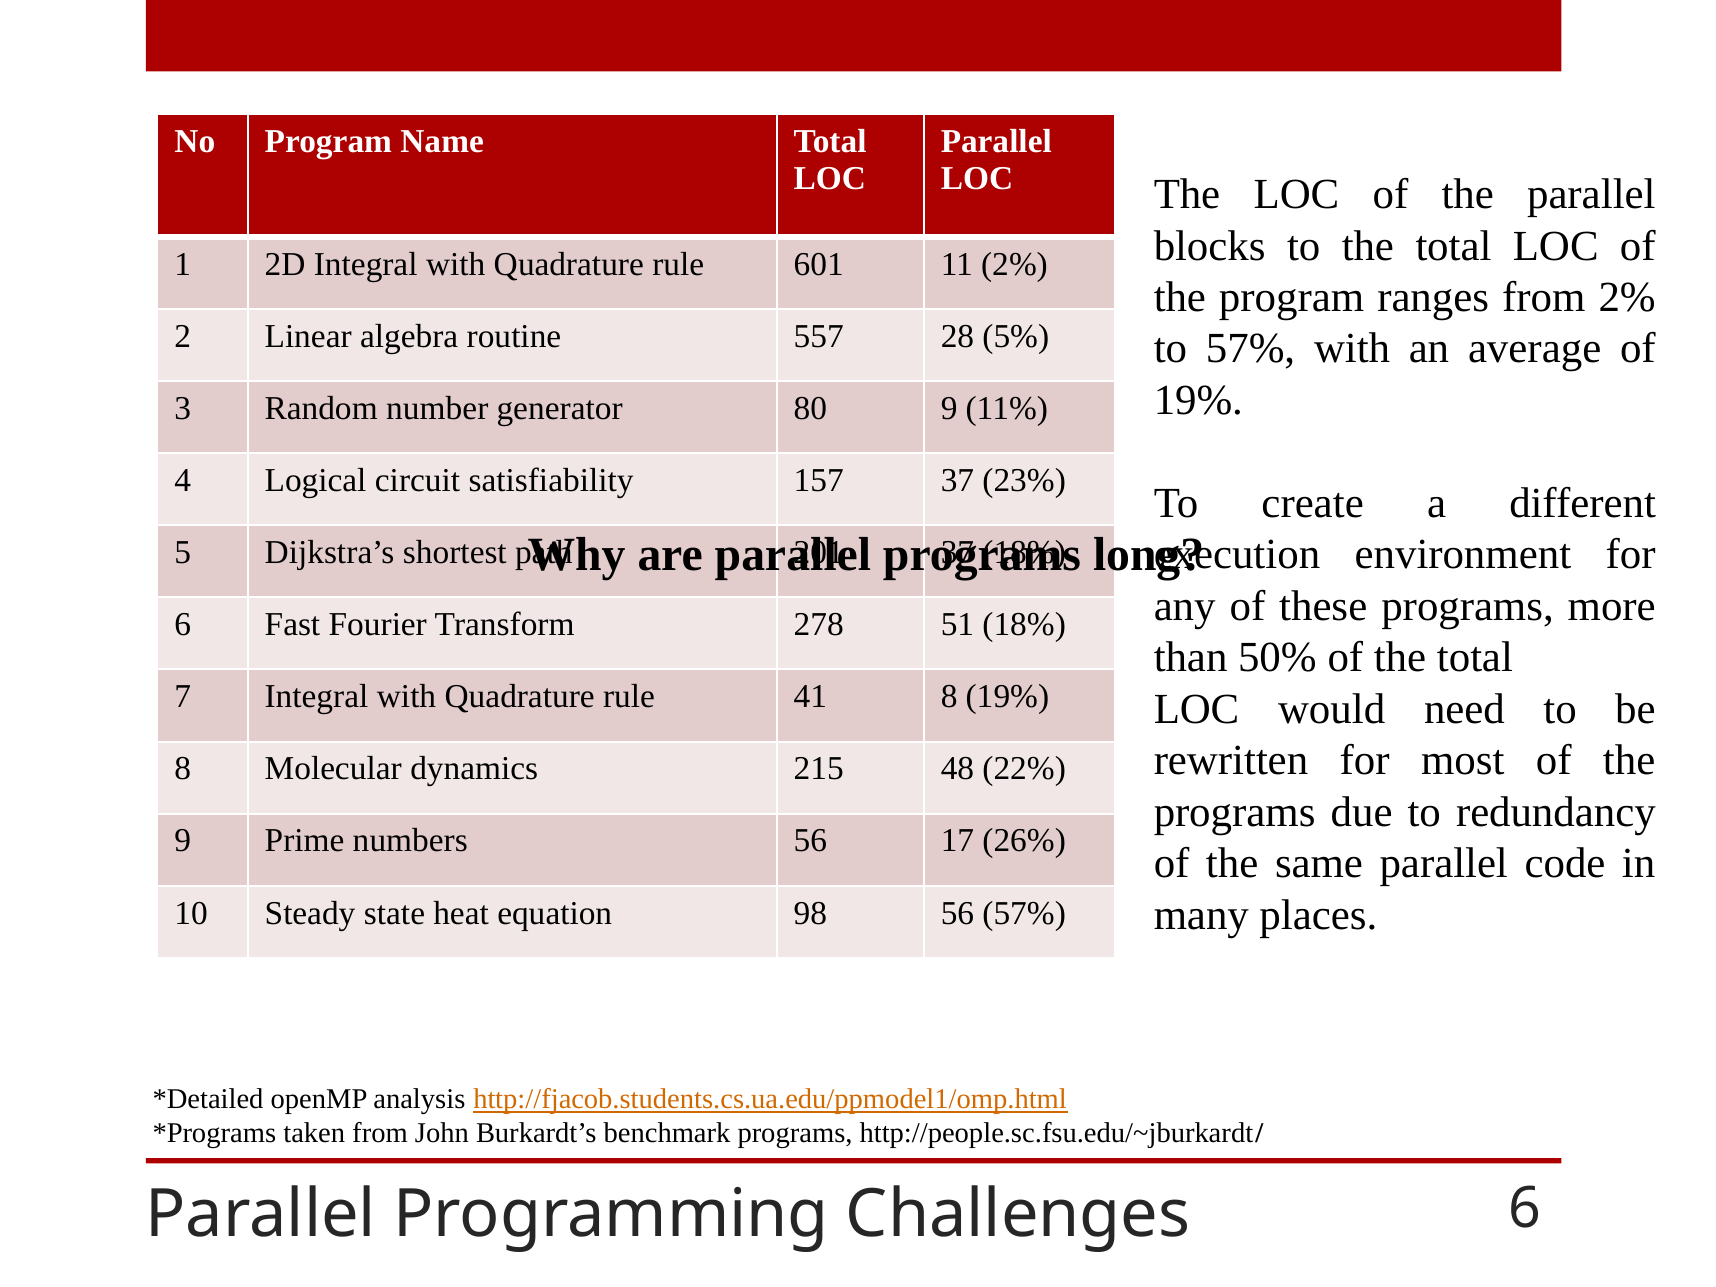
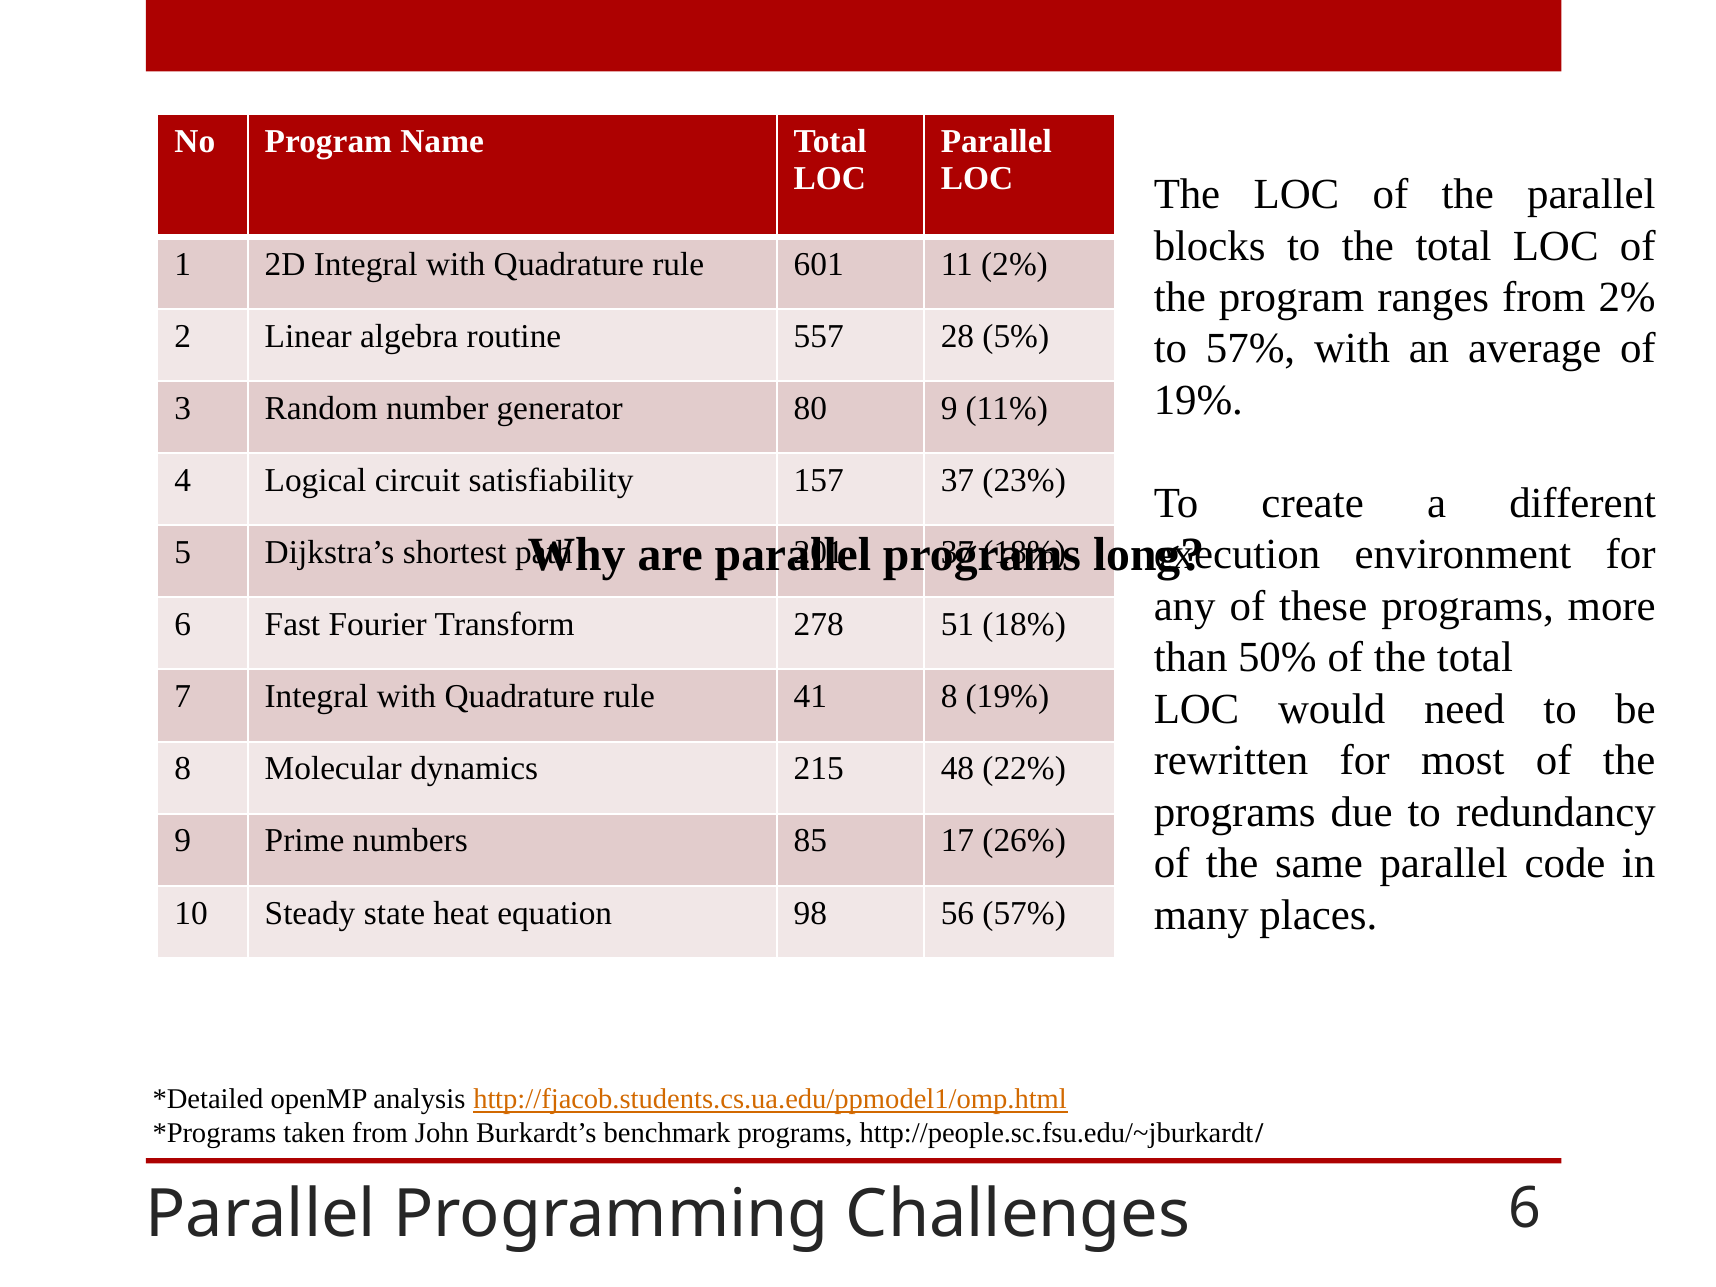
numbers 56: 56 -> 85 (810, 841)
